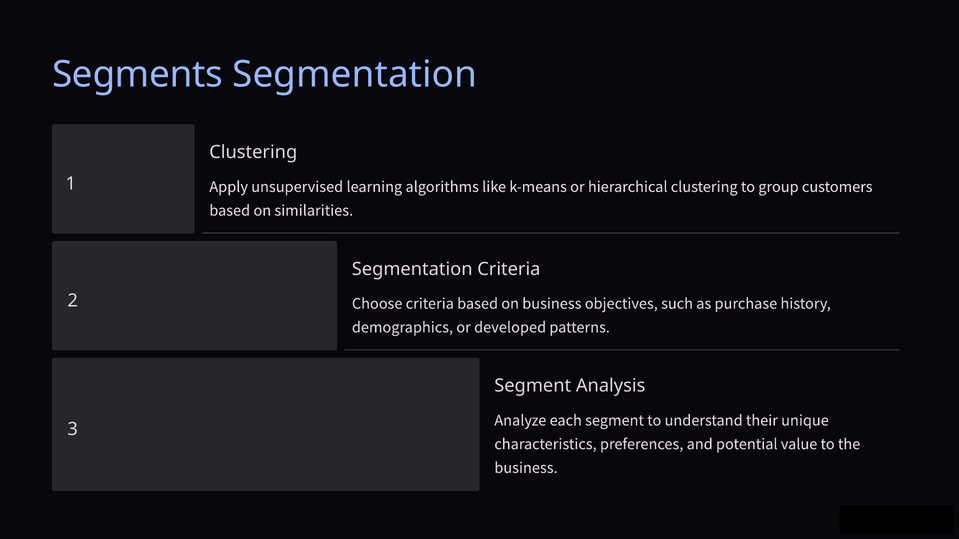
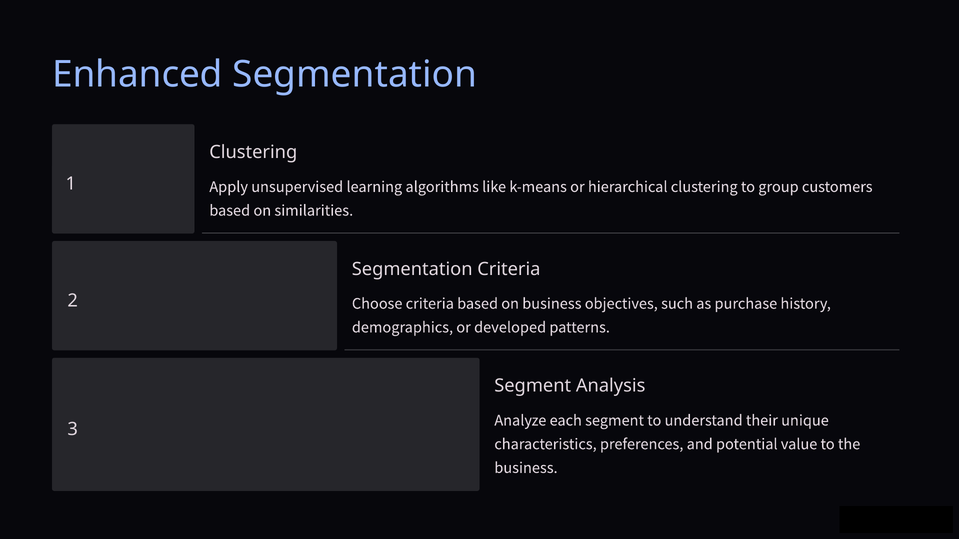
Segments: Segments -> Enhanced (137, 75)
